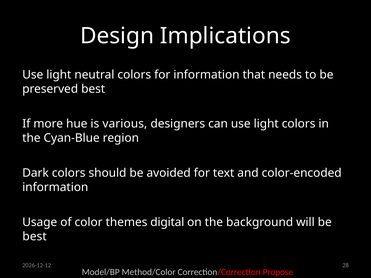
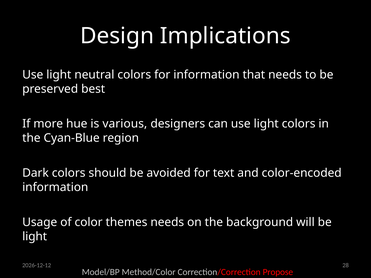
themes digital: digital -> needs (167, 222)
best: best -> light (35, 237)
